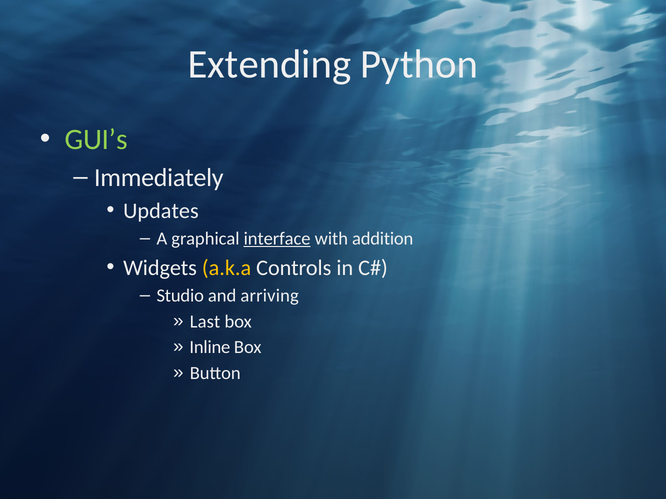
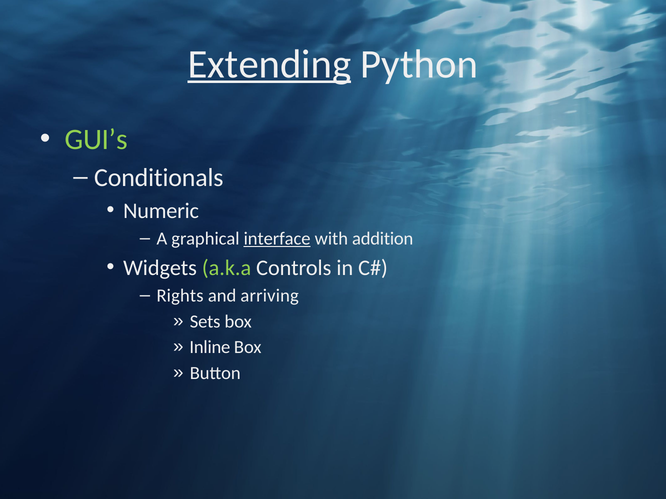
Extending underline: none -> present (269, 64)
Immediately: Immediately -> Conditionals (159, 178)
Updates: Updates -> Numeric (161, 211)
a.k.a colour: yellow -> light green (227, 268)
Studio: Studio -> Rights (180, 296)
Last: Last -> Sets (205, 322)
